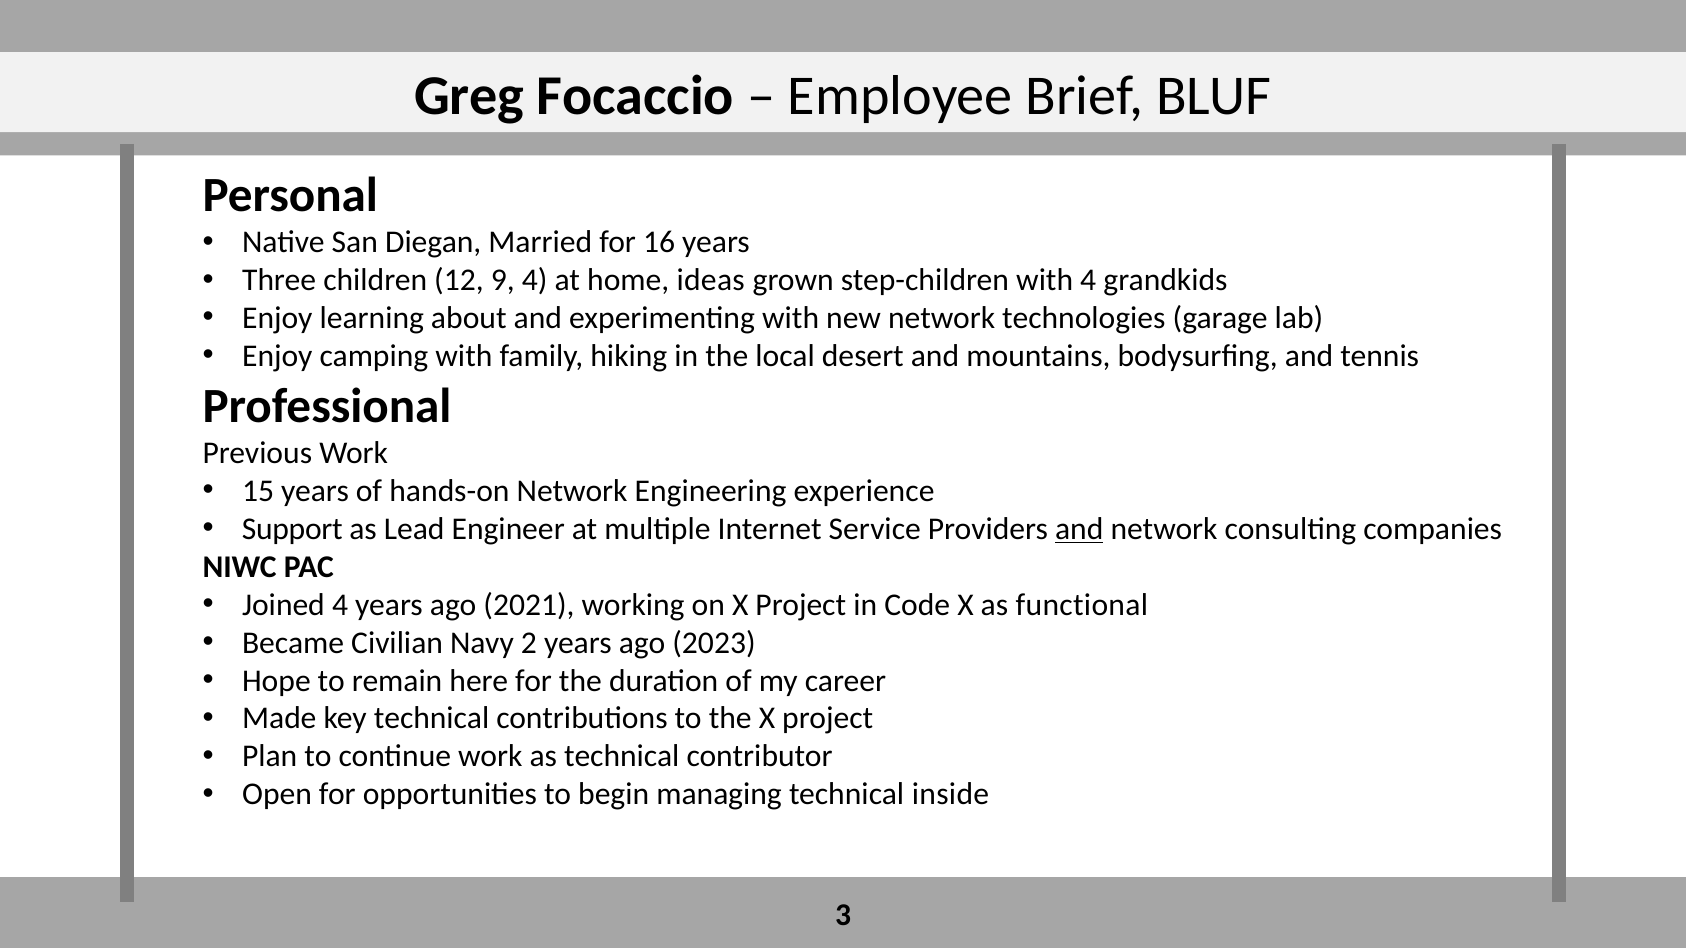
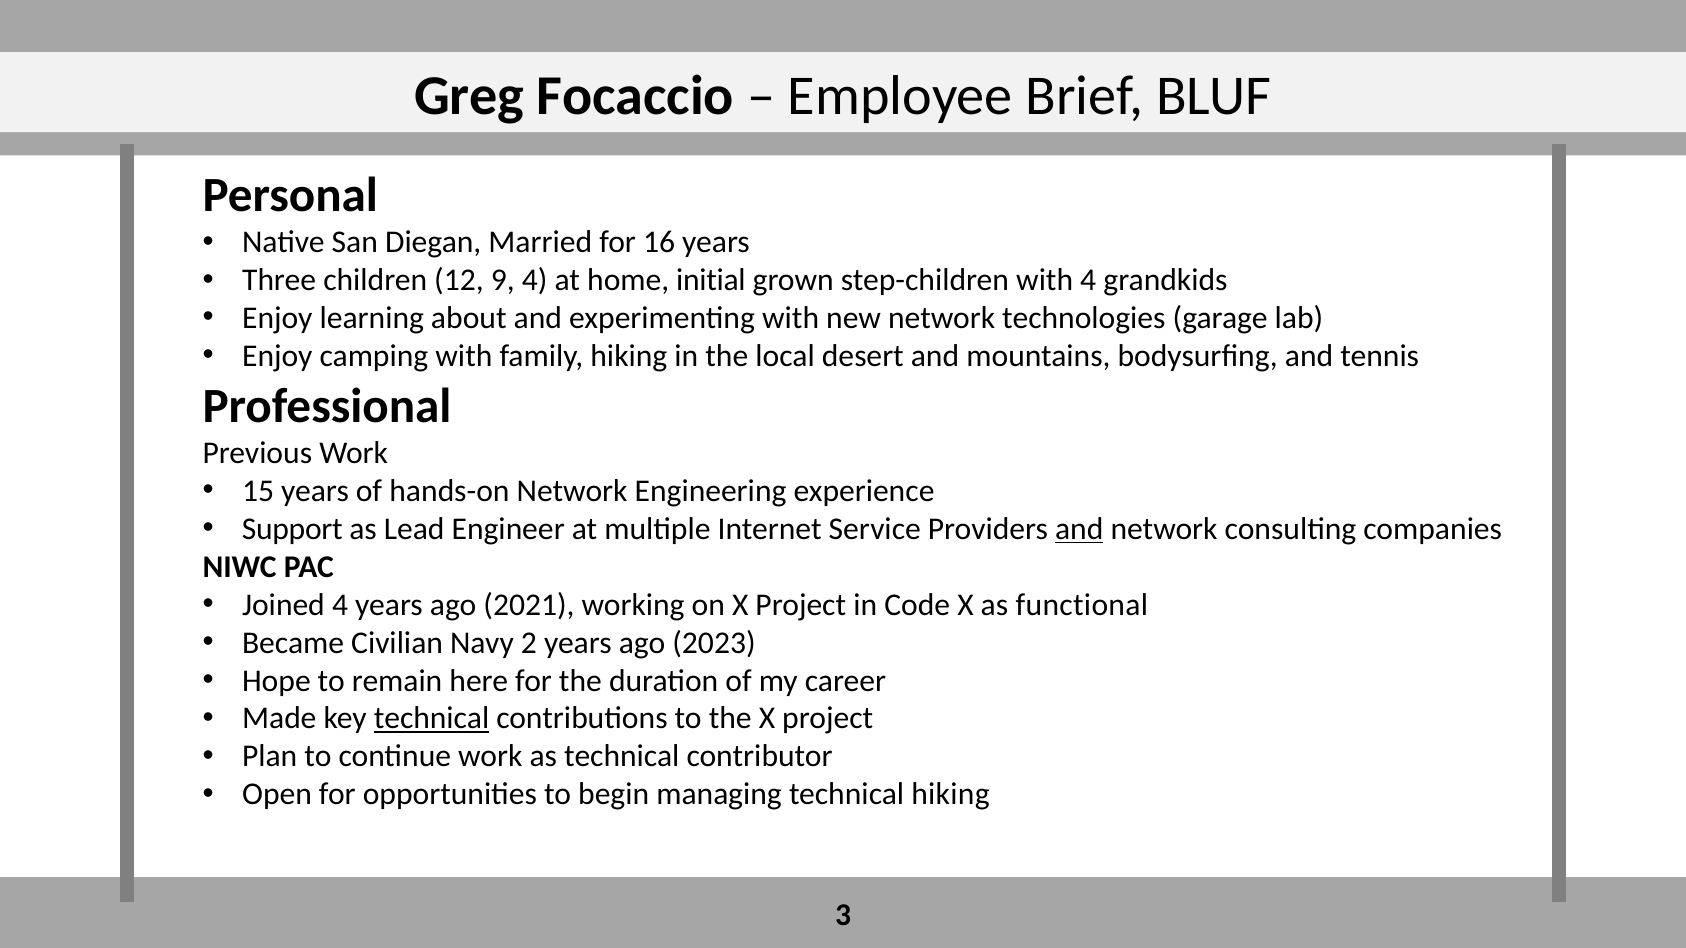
ideas: ideas -> initial (711, 280)
technical underline: none -> present (432, 719)
technical inside: inside -> hiking (950, 795)
